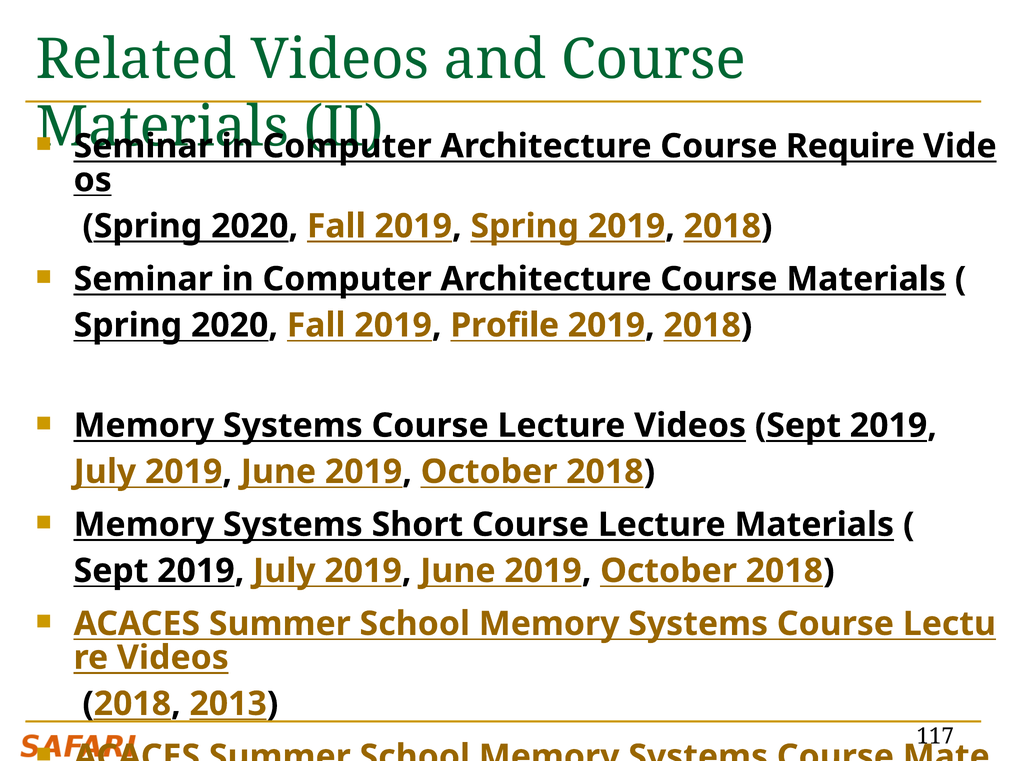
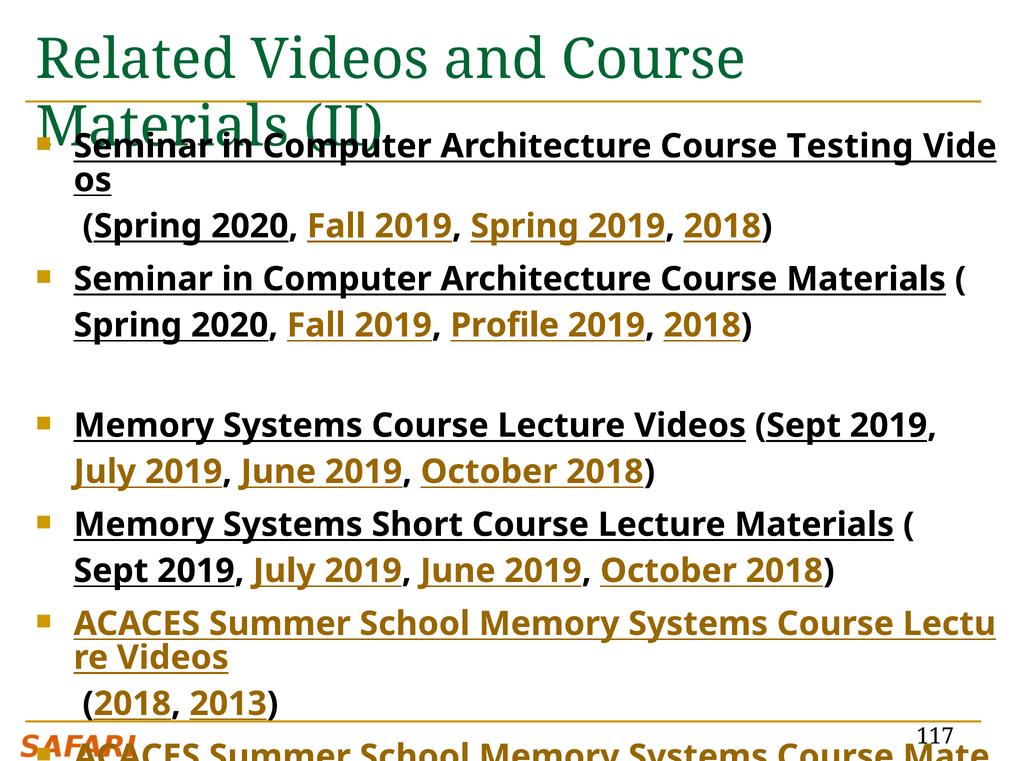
Require: Require -> Testing (850, 146)
